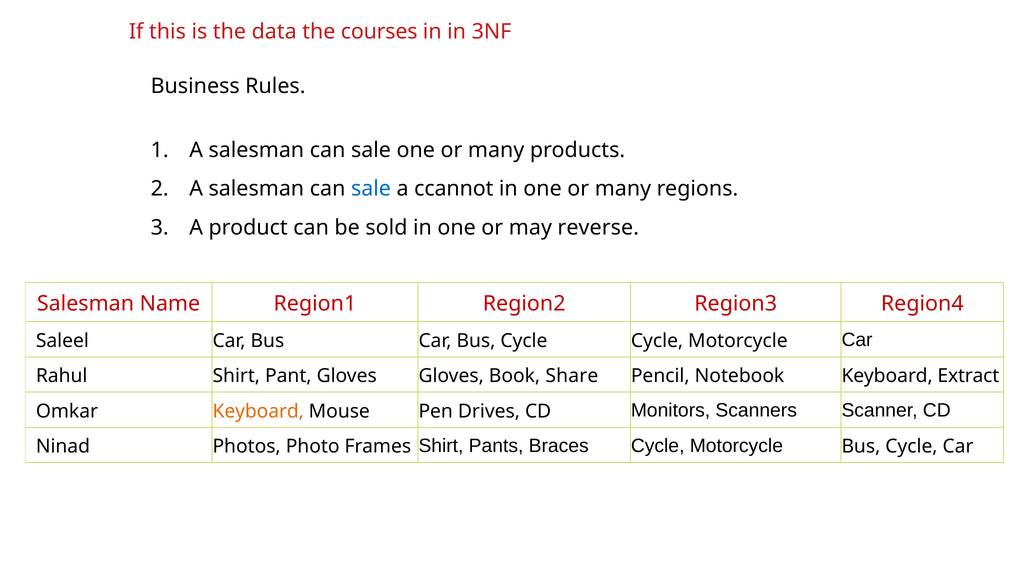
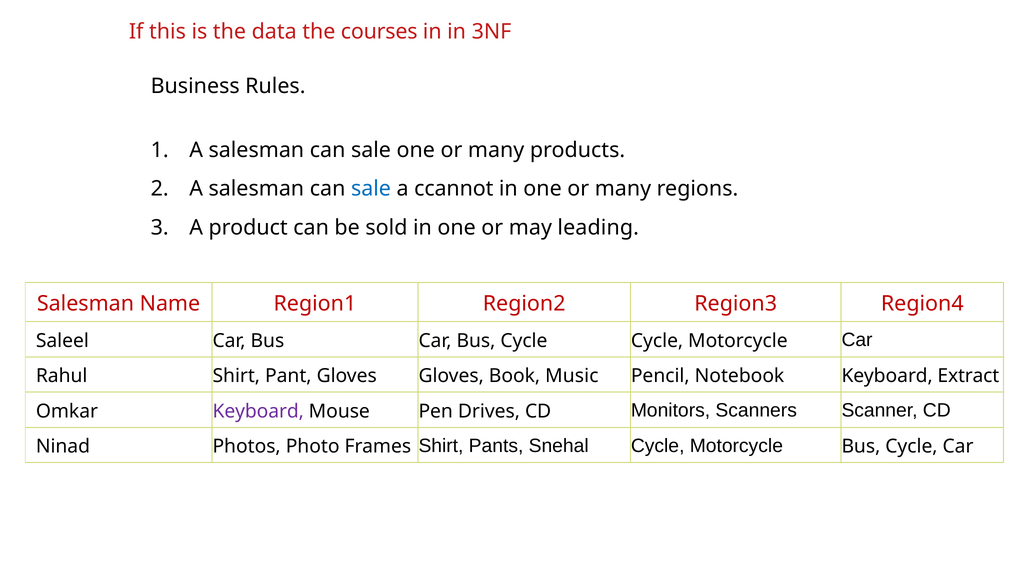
reverse: reverse -> leading (598, 227)
Share: Share -> Music (572, 376)
Keyboard colour: orange -> purple (258, 411)
Braces: Braces -> Snehal (559, 446)
